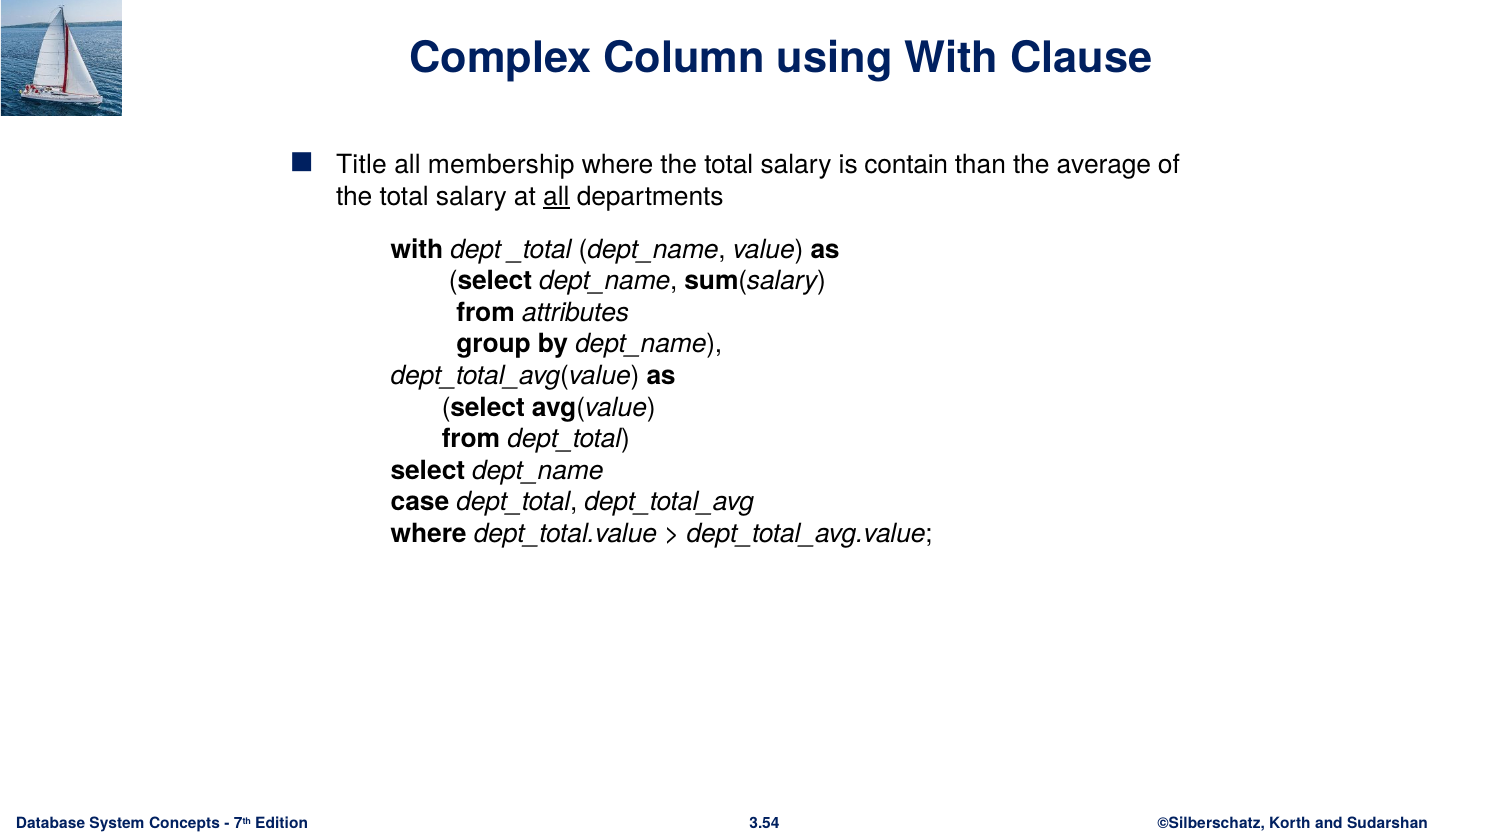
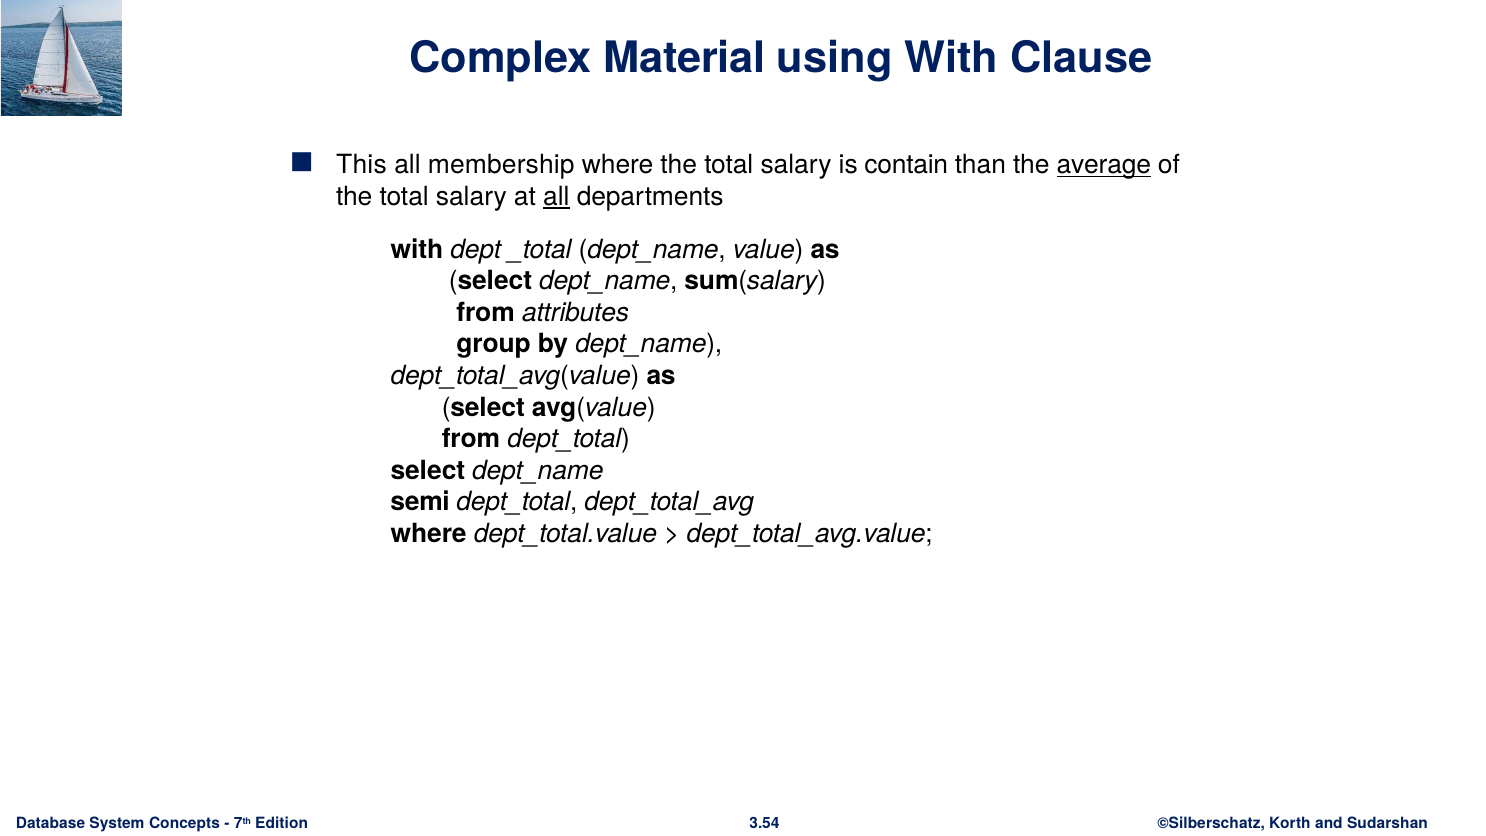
Column: Column -> Material (684, 58)
Title: Title -> This (361, 165)
average underline: none -> present (1104, 165)
case: case -> semi (420, 502)
